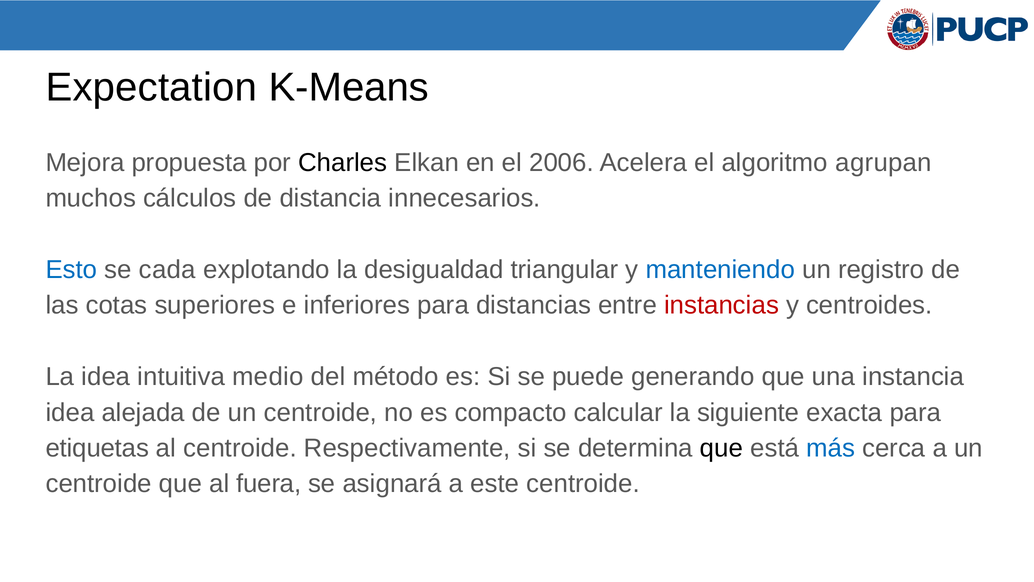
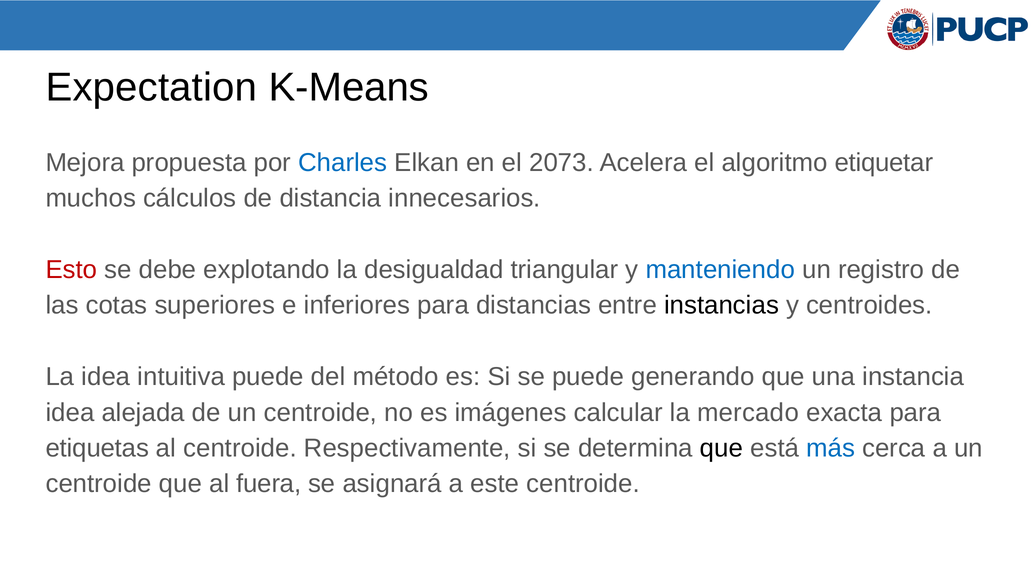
Charles colour: black -> blue (343, 163)
2006: 2006 -> 2073 (561, 163)
agrupan: agrupan -> etiquetar (884, 163)
Esto colour: blue -> red (71, 270)
cada: cada -> debe (168, 270)
instancias colour: red -> black (721, 305)
intuitiva medio: medio -> puede (268, 377)
compacto: compacto -> imágenes (511, 412)
siguiente: siguiente -> mercado (748, 412)
